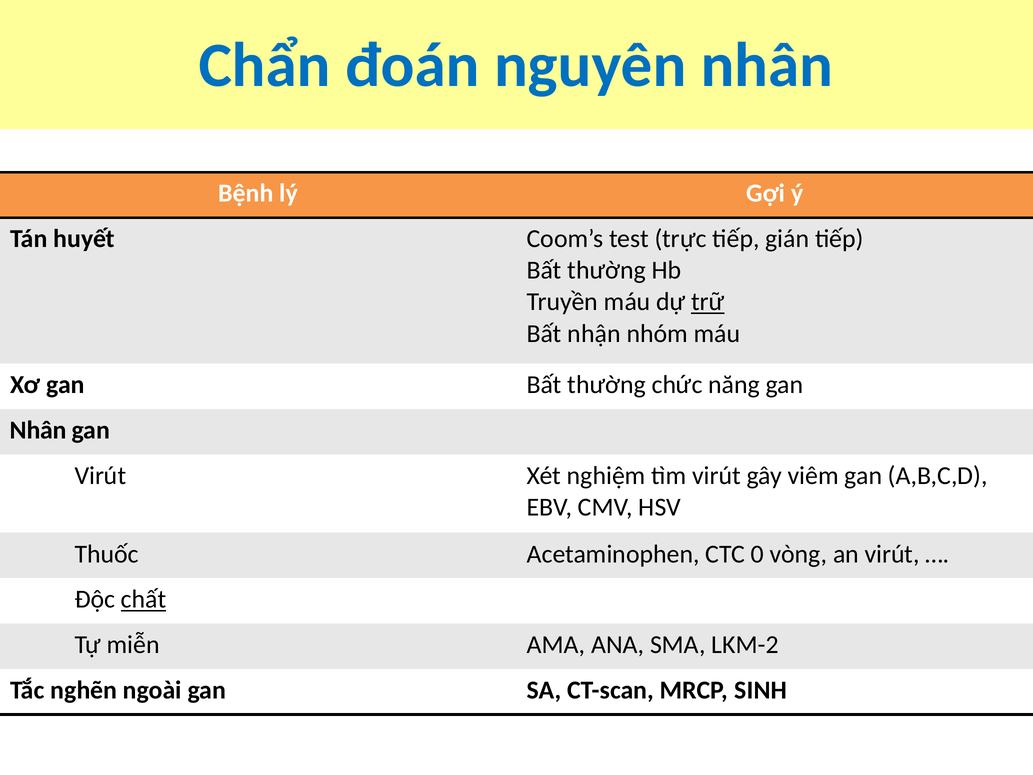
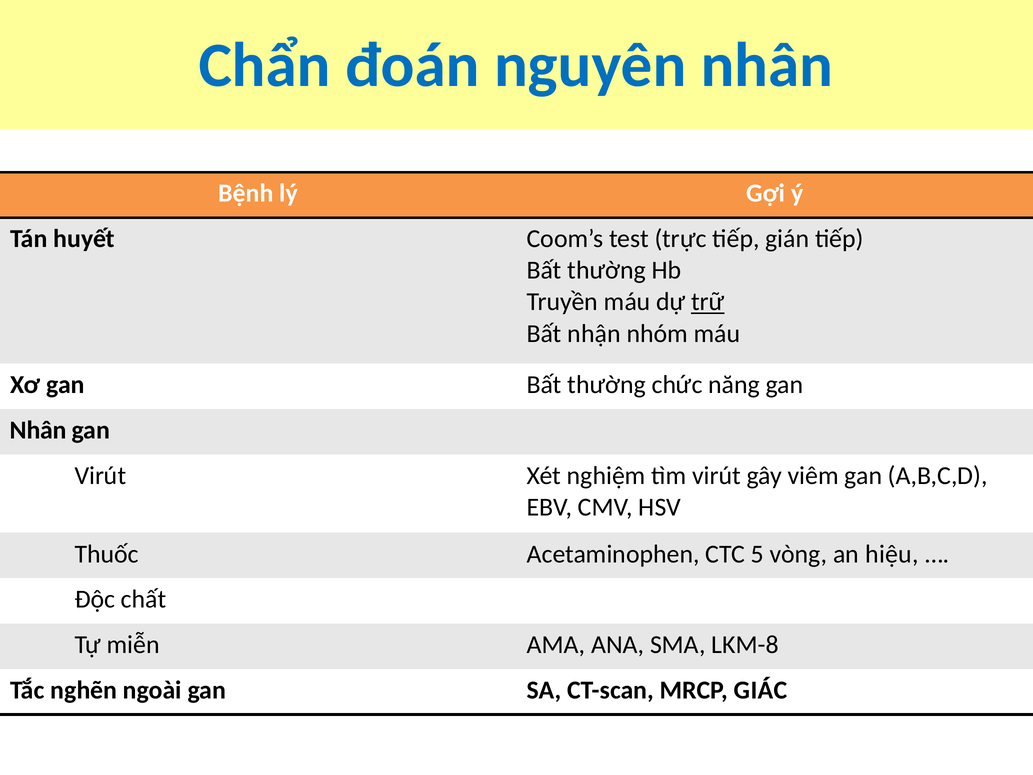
0: 0 -> 5 (757, 554)
an virút: virút -> hiệu (892, 554)
chất underline: present -> none (144, 599)
LKM-2: LKM-2 -> LKM-8 (745, 645)
SINH: SINH -> GIÁC (761, 690)
